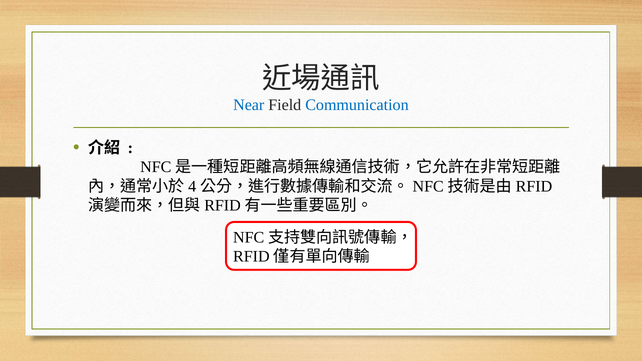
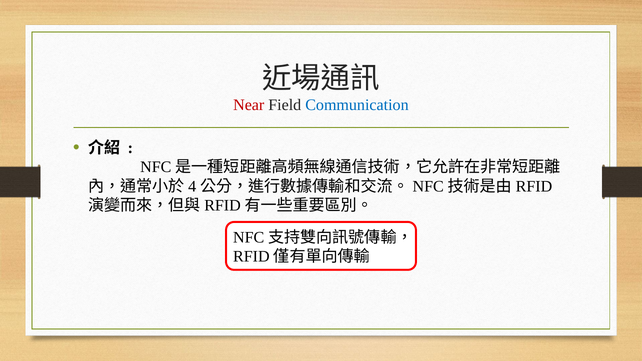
Near colour: blue -> red (249, 105)
